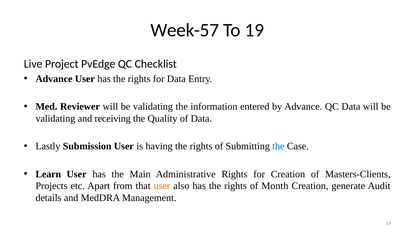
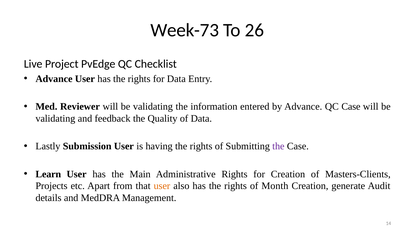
Week-57: Week-57 -> Week-73 (185, 30)
19: 19 -> 26 (255, 30)
QC Data: Data -> Case (351, 106)
receiving: receiving -> feedback (113, 118)
the colour: blue -> purple (278, 146)
